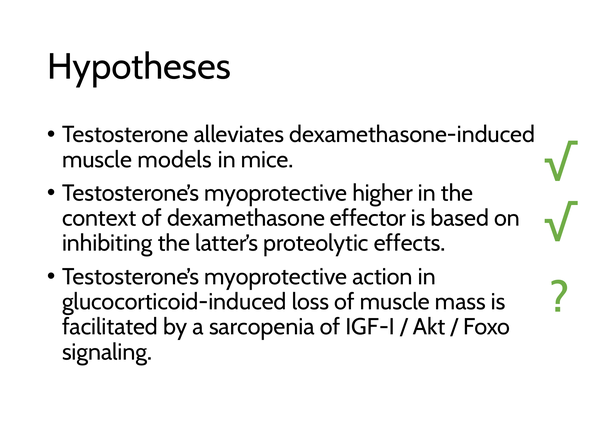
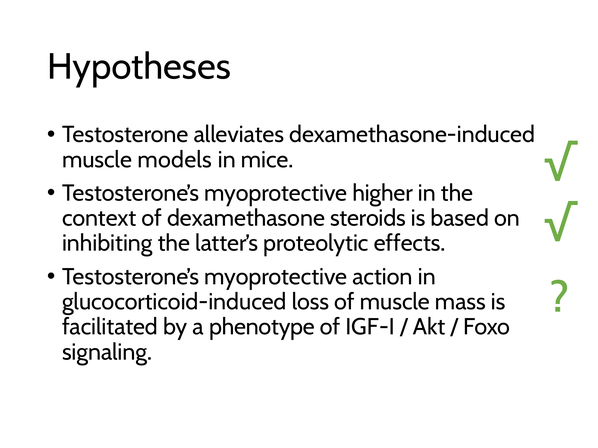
effector: effector -> steroids (368, 218)
sarcopenia: sarcopenia -> phenotype (262, 327)
